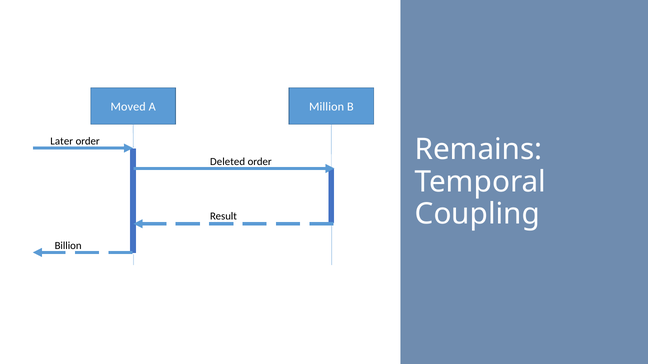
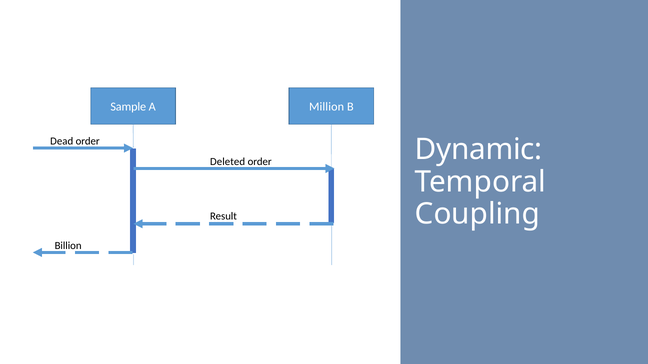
Moved: Moved -> Sample (128, 107)
Later: Later -> Dead (62, 141)
Remains: Remains -> Dynamic (479, 150)
